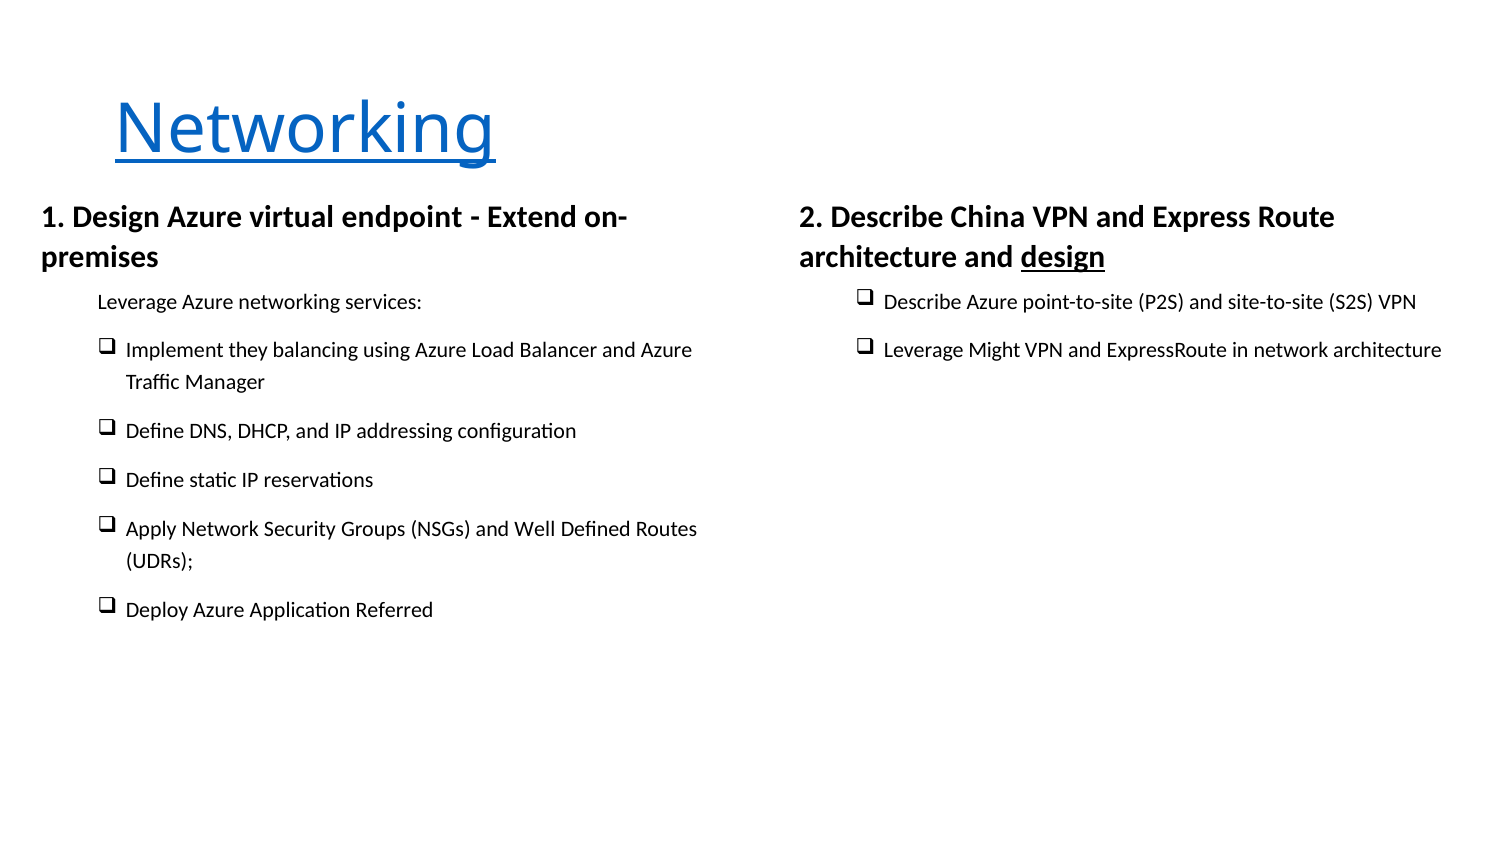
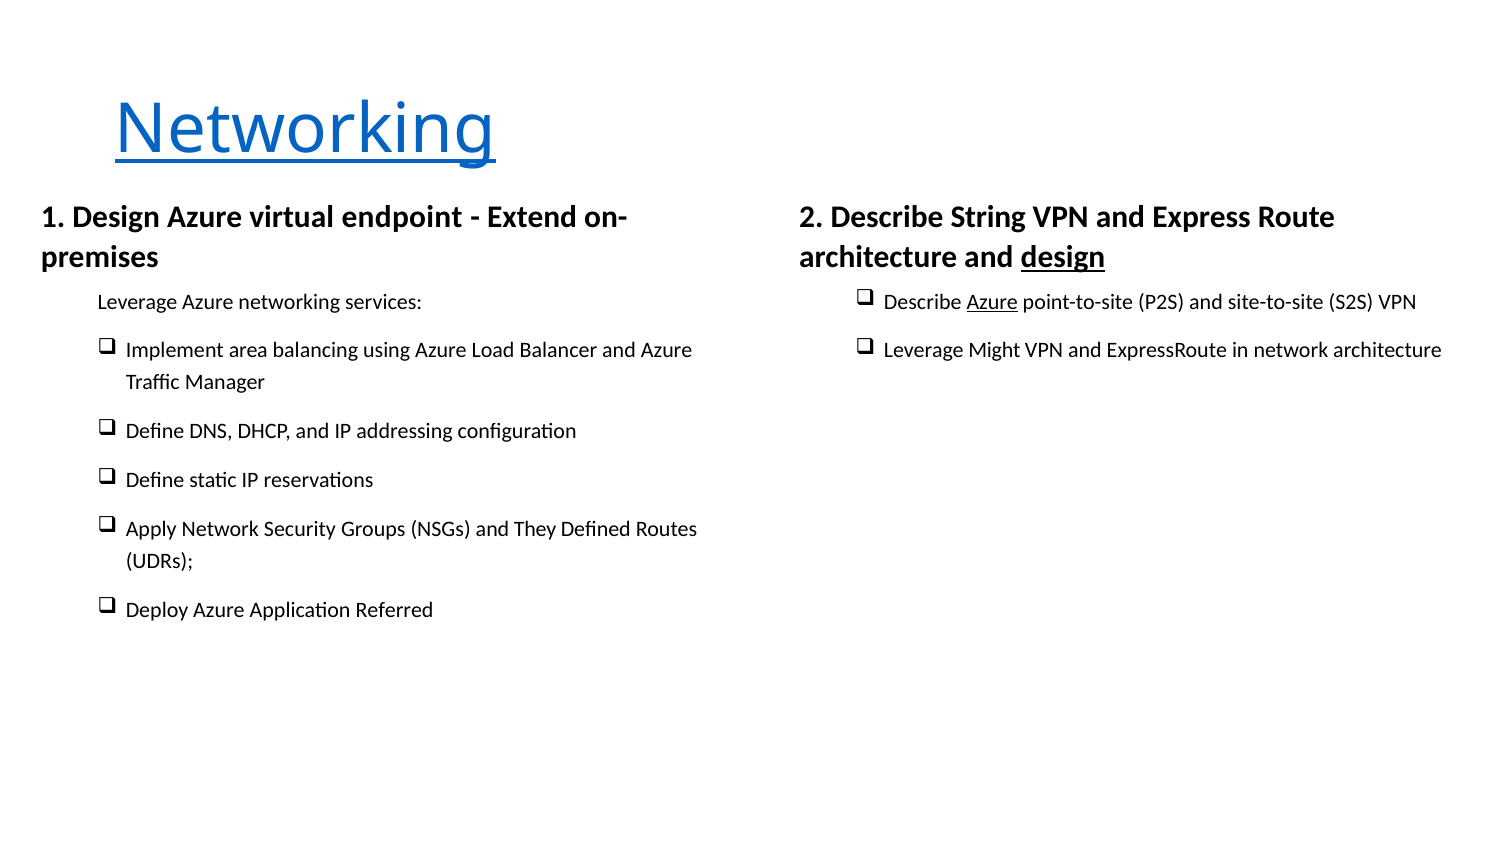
China: China -> String (988, 217)
Azure underline: none -> present (992, 302)
they: they -> area (248, 351)
Well: Well -> They (535, 529)
